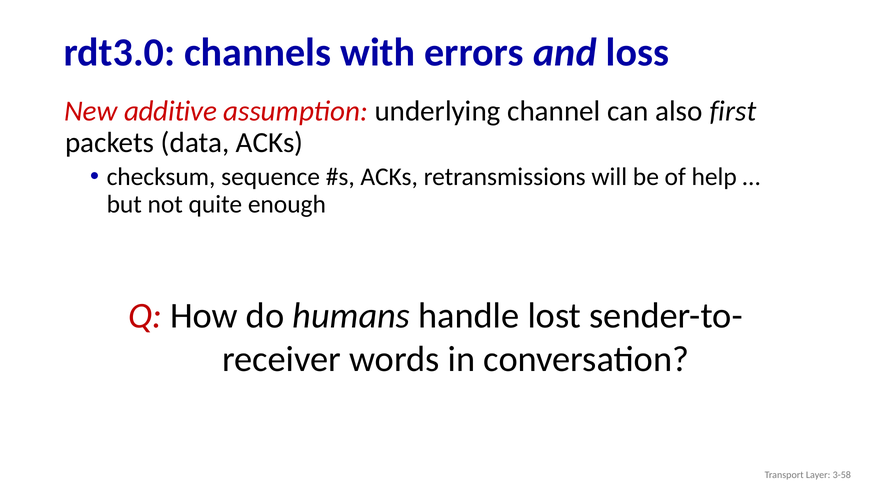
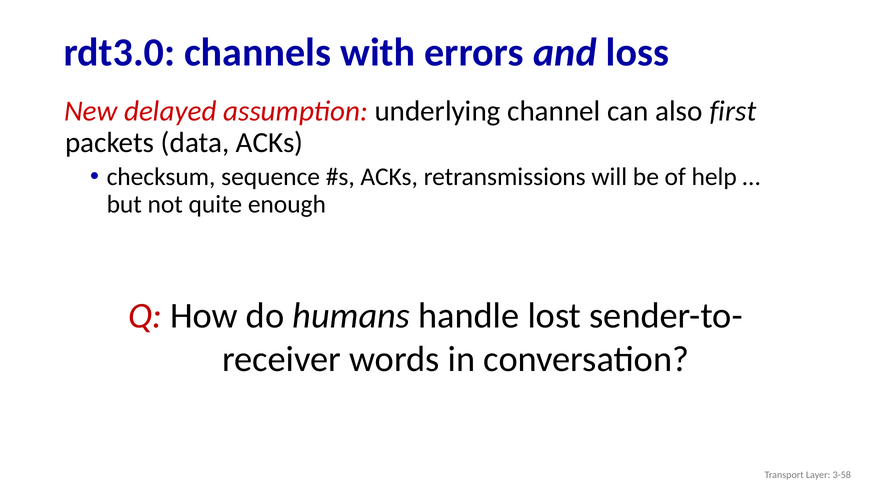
additive: additive -> delayed (170, 111)
